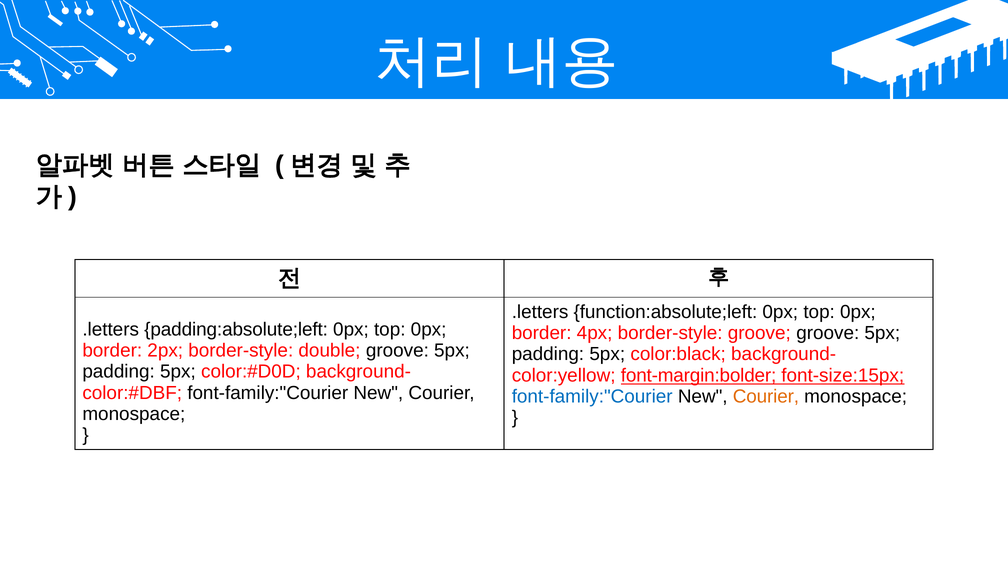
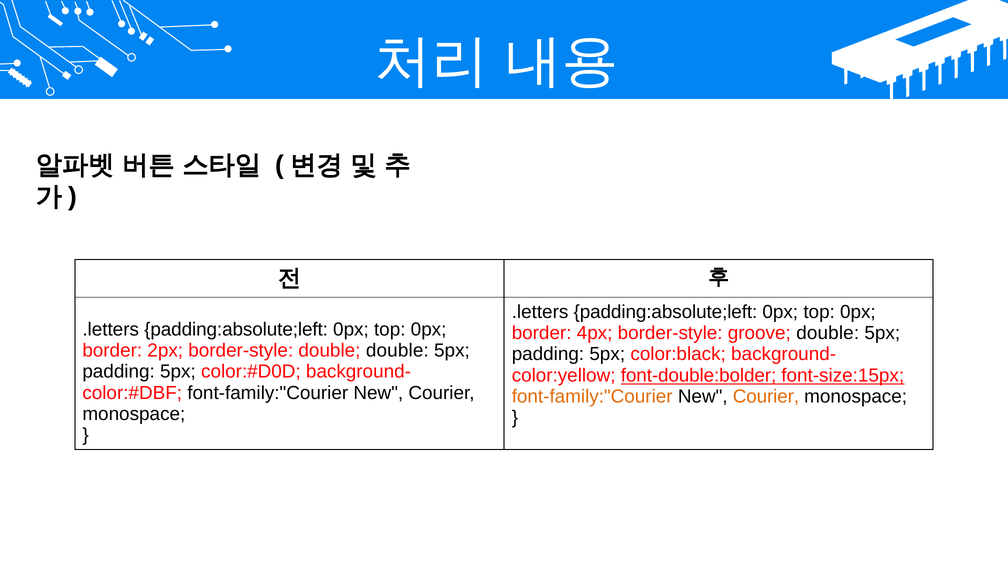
function:absolute;left: function:absolute;left -> padding:absolute;left (665, 312)
groove groove: groove -> double (828, 333)
double groove: groove -> double (397, 351)
font-margin:bolder: font-margin:bolder -> font-double:bolder (699, 375)
font-family:"Courier colour: blue -> orange (592, 397)
